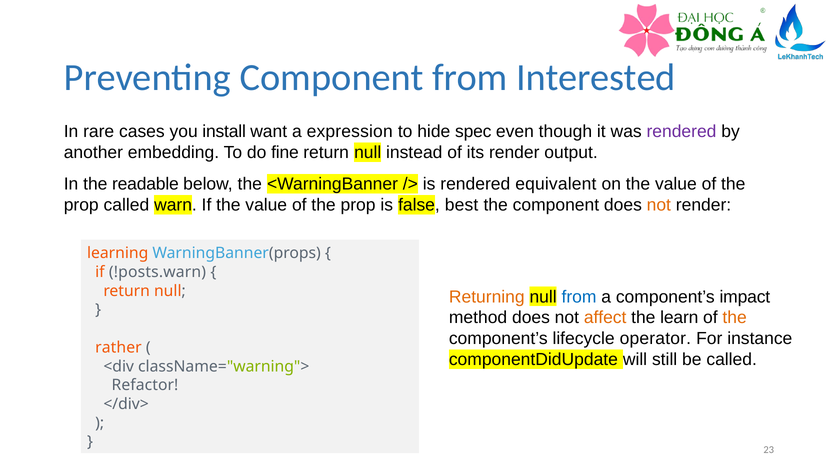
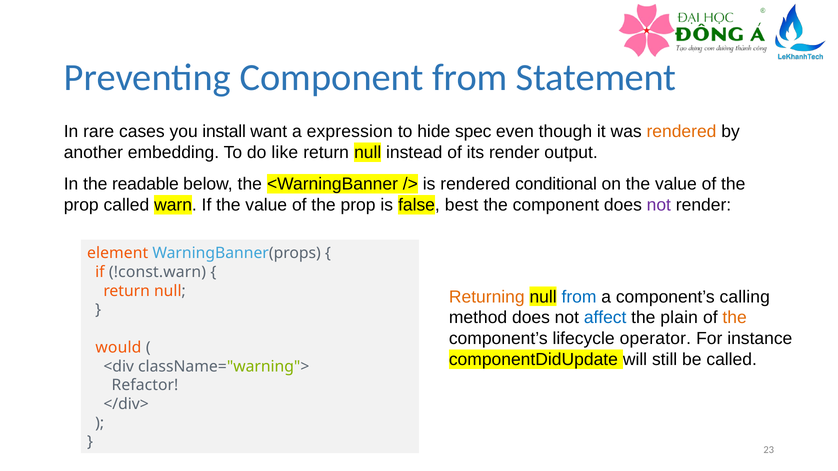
Interested: Interested -> Statement (596, 77)
rendered colour: purple -> orange (681, 132)
fine: fine -> like (285, 153)
equivalent: equivalent -> conditional (556, 184)
not colour: orange -> purple (659, 205)
learning: learning -> element (118, 253)
!posts.warn: !posts.warn -> !const.warn (157, 272)
impact: impact -> calling (745, 297)
affect colour: orange -> blue (605, 318)
learn: learn -> plain (679, 318)
rather: rather -> would (118, 348)
